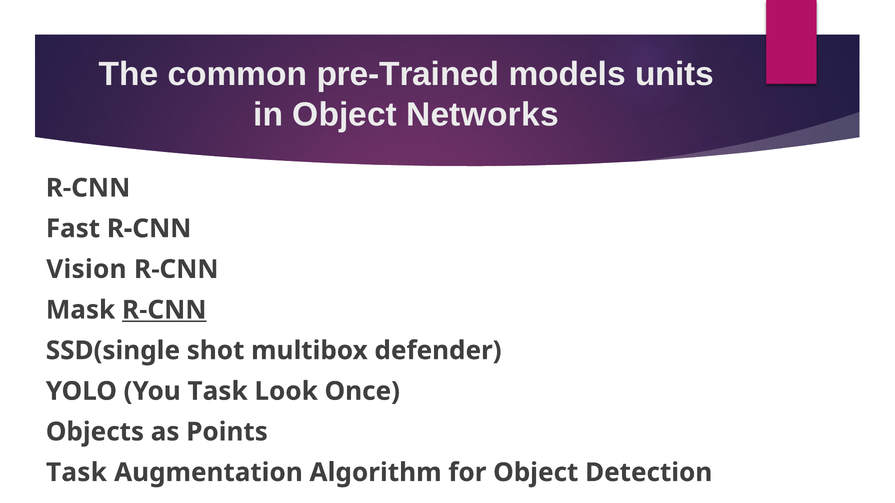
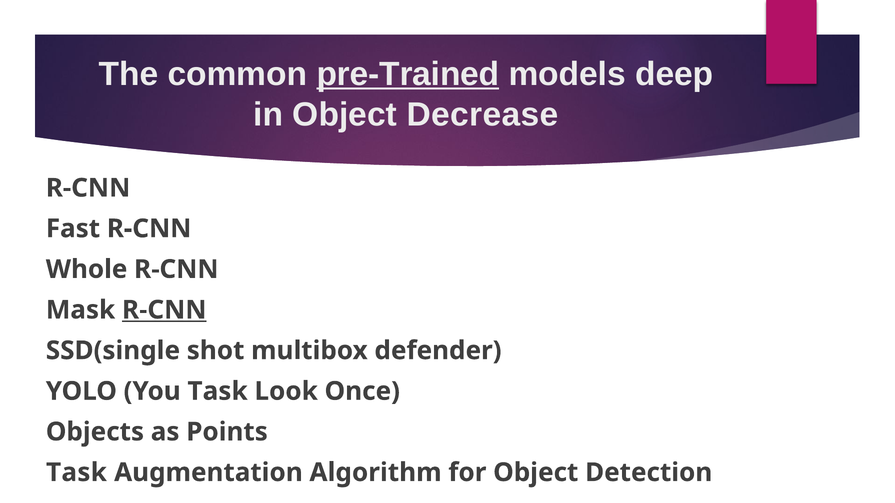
pre-Trained underline: none -> present (408, 74)
units: units -> deep (674, 74)
Networks: Networks -> Decrease (482, 115)
Vision: Vision -> Whole (87, 270)
